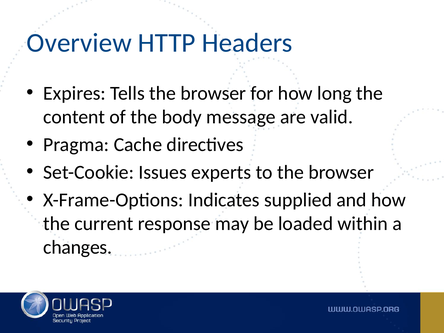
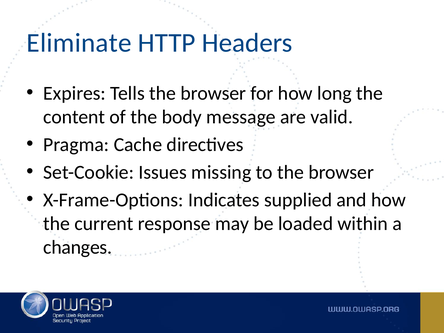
Overview: Overview -> Eliminate (79, 43)
experts: experts -> missing (221, 172)
